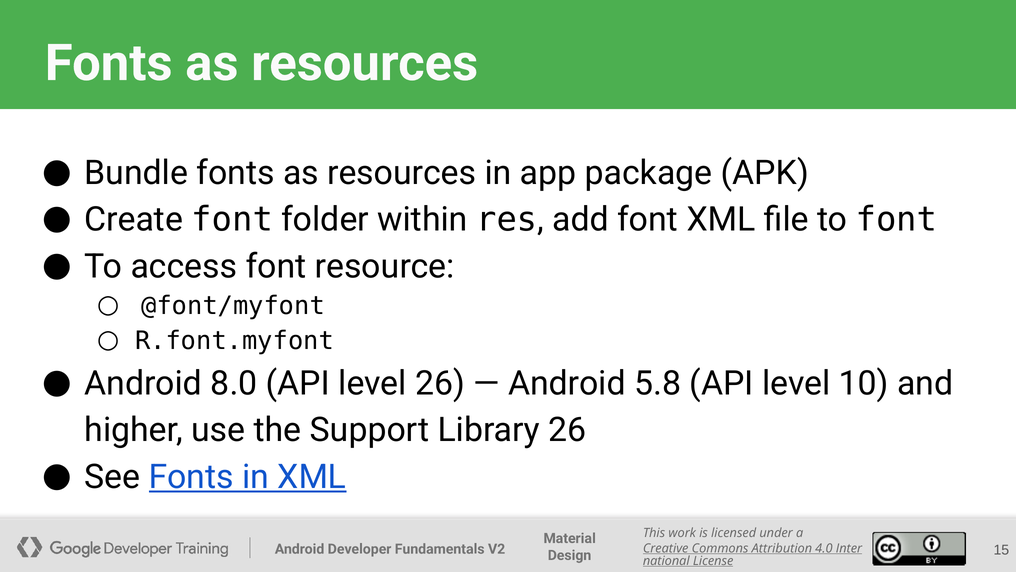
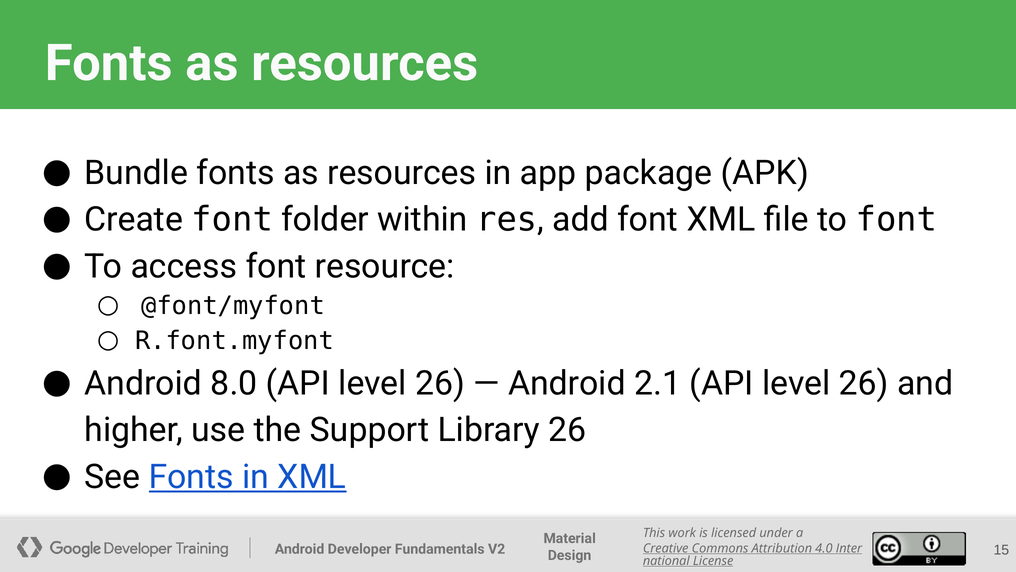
5.8: 5.8 -> 2.1 (658, 383)
10: 10 -> 26 (864, 383)
